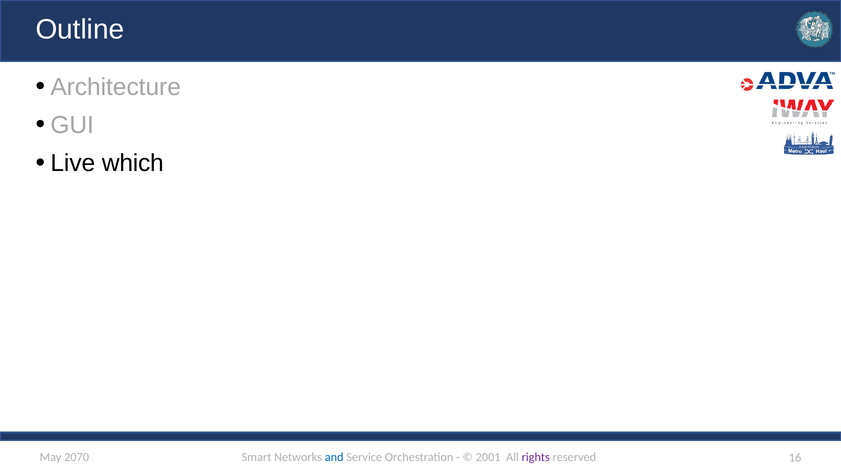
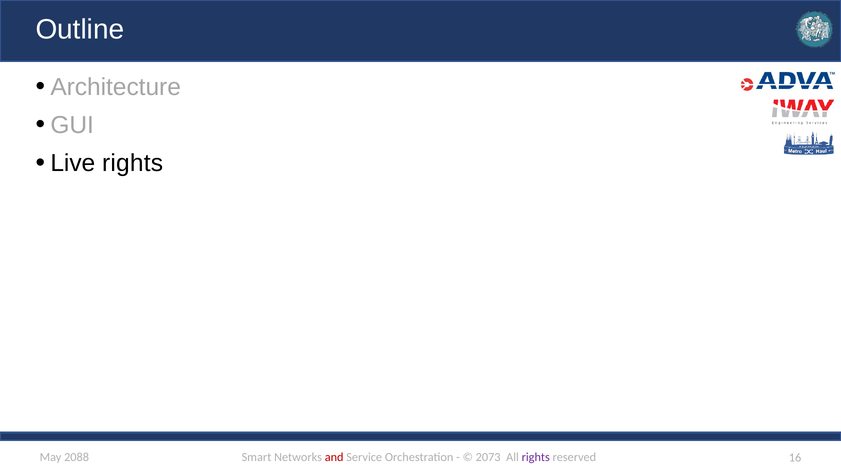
Live which: which -> rights (133, 163)
2070: 2070 -> 2088 (77, 457)
and colour: blue -> red (334, 457)
2001: 2001 -> 2073 (488, 457)
